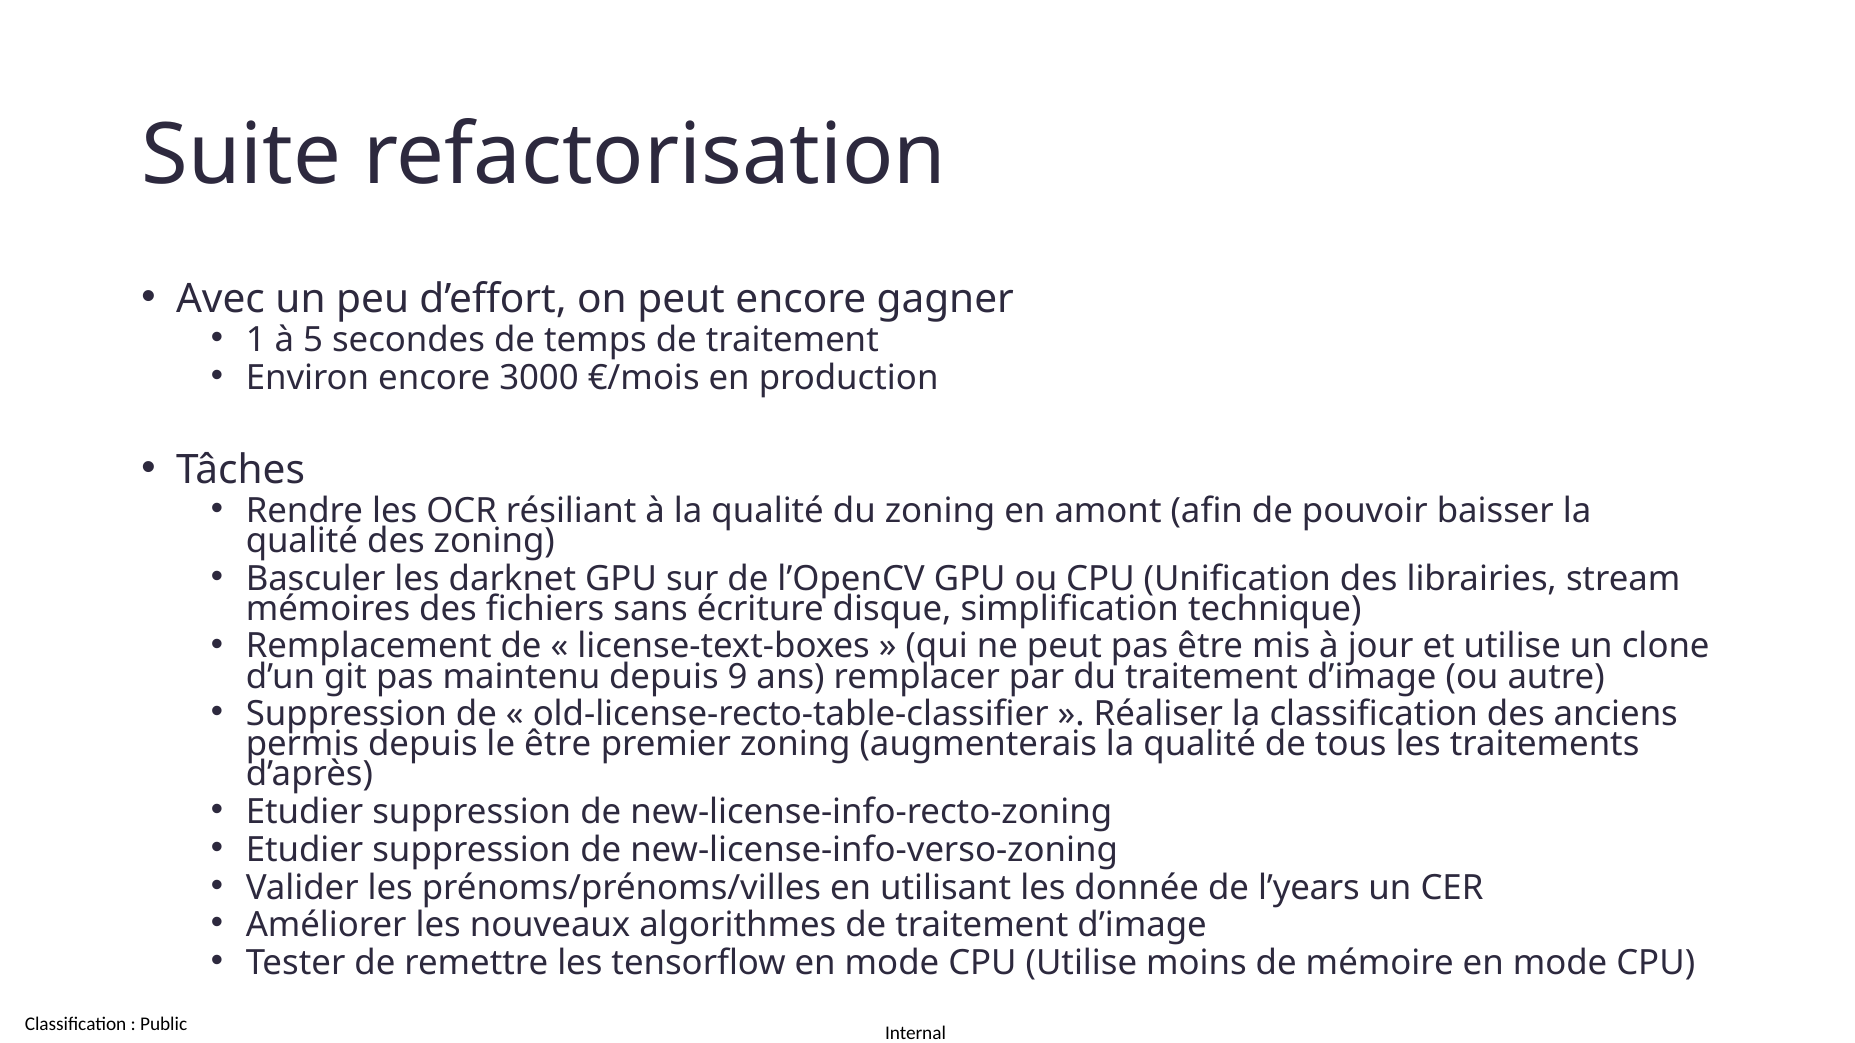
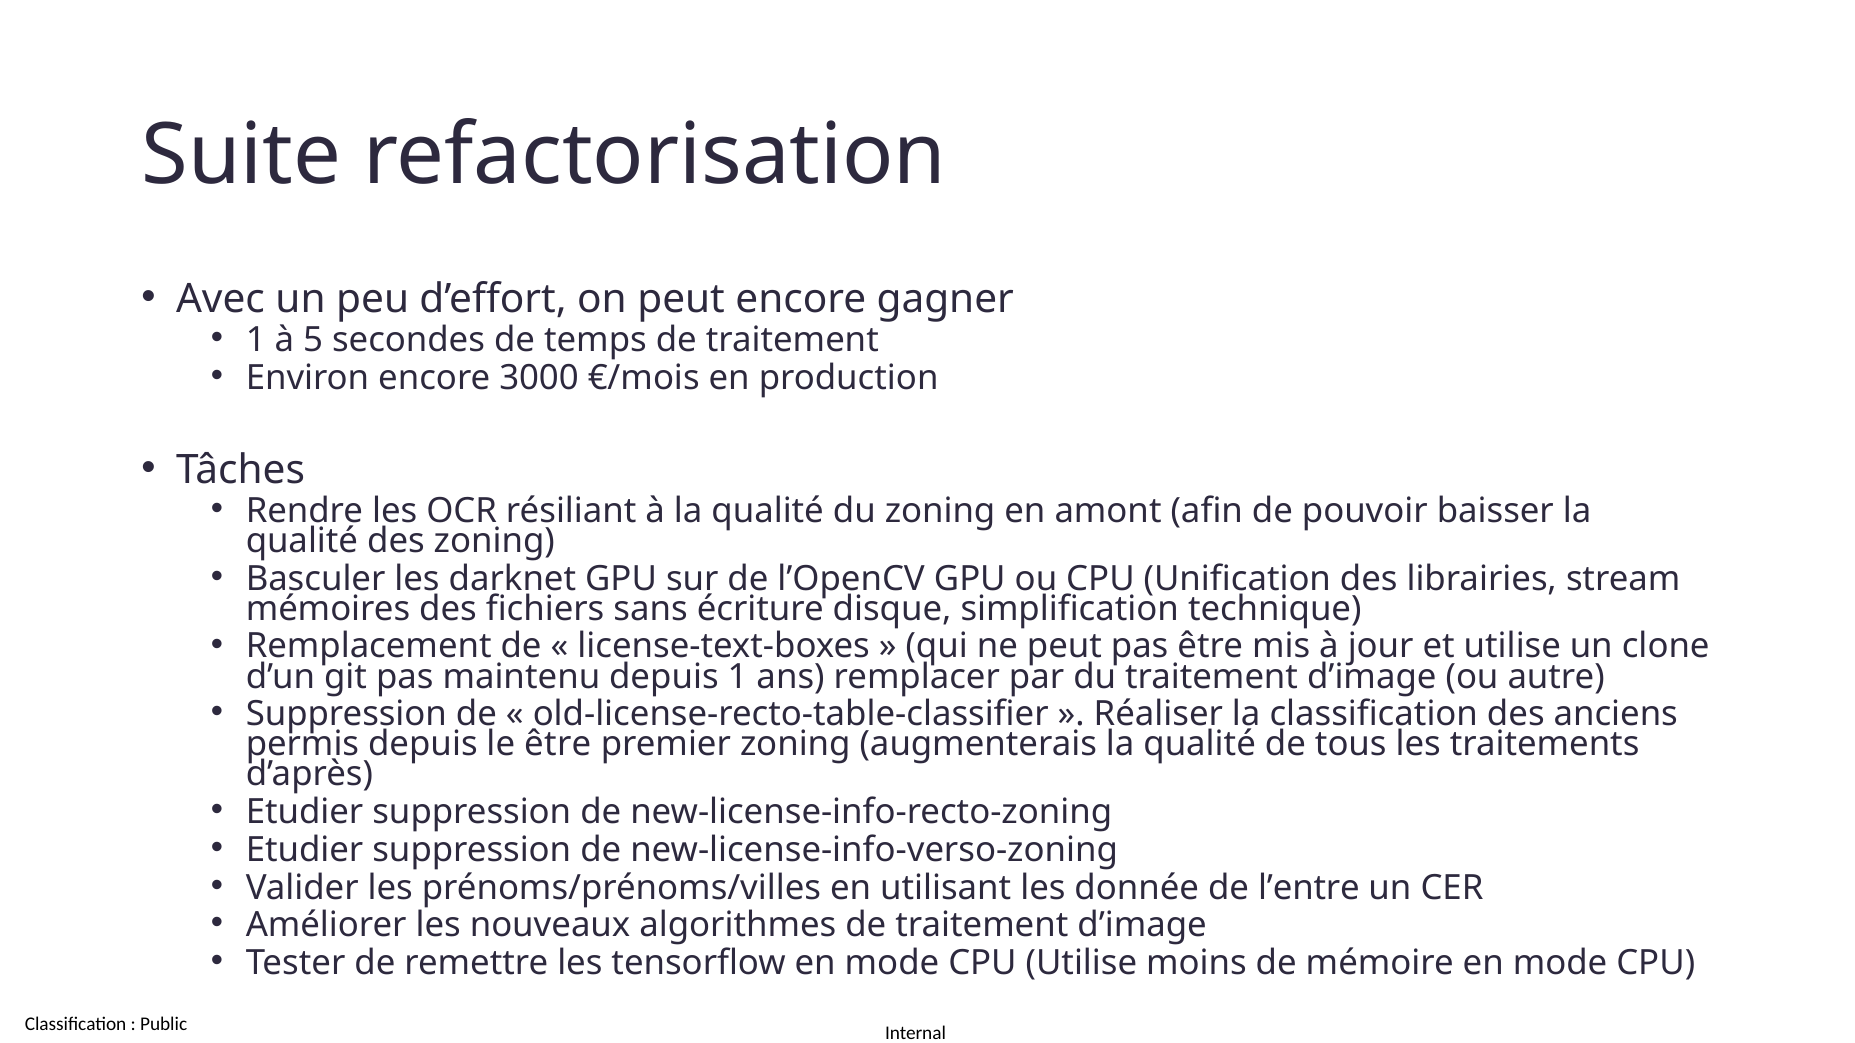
depuis 9: 9 -> 1 (738, 677)
l’years: l’years -> l’entre (1309, 888)
